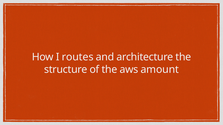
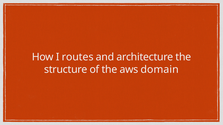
amount: amount -> domain (160, 70)
